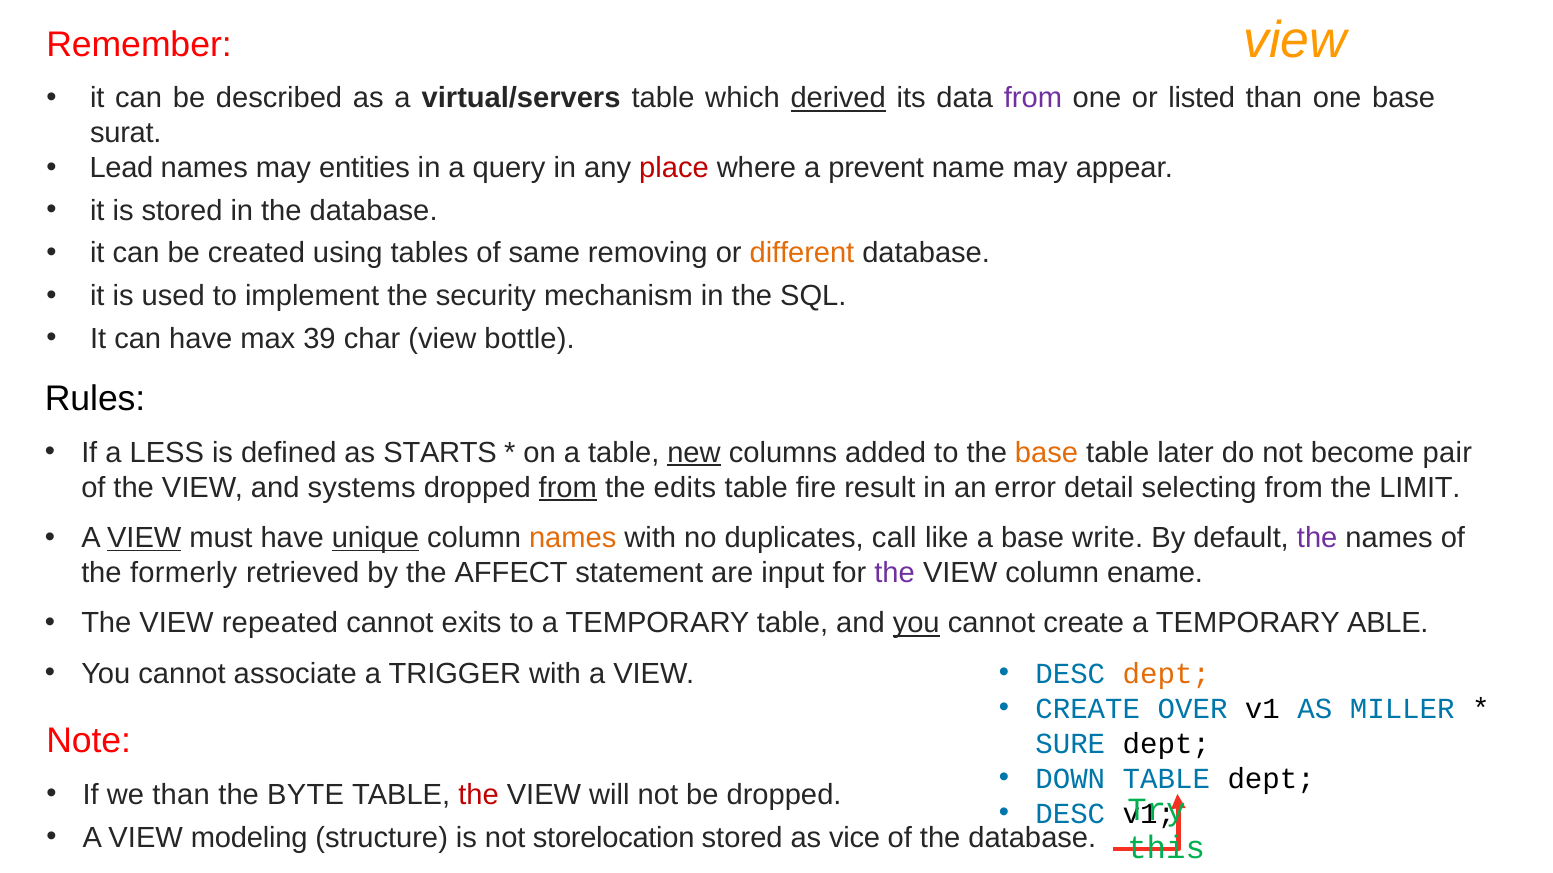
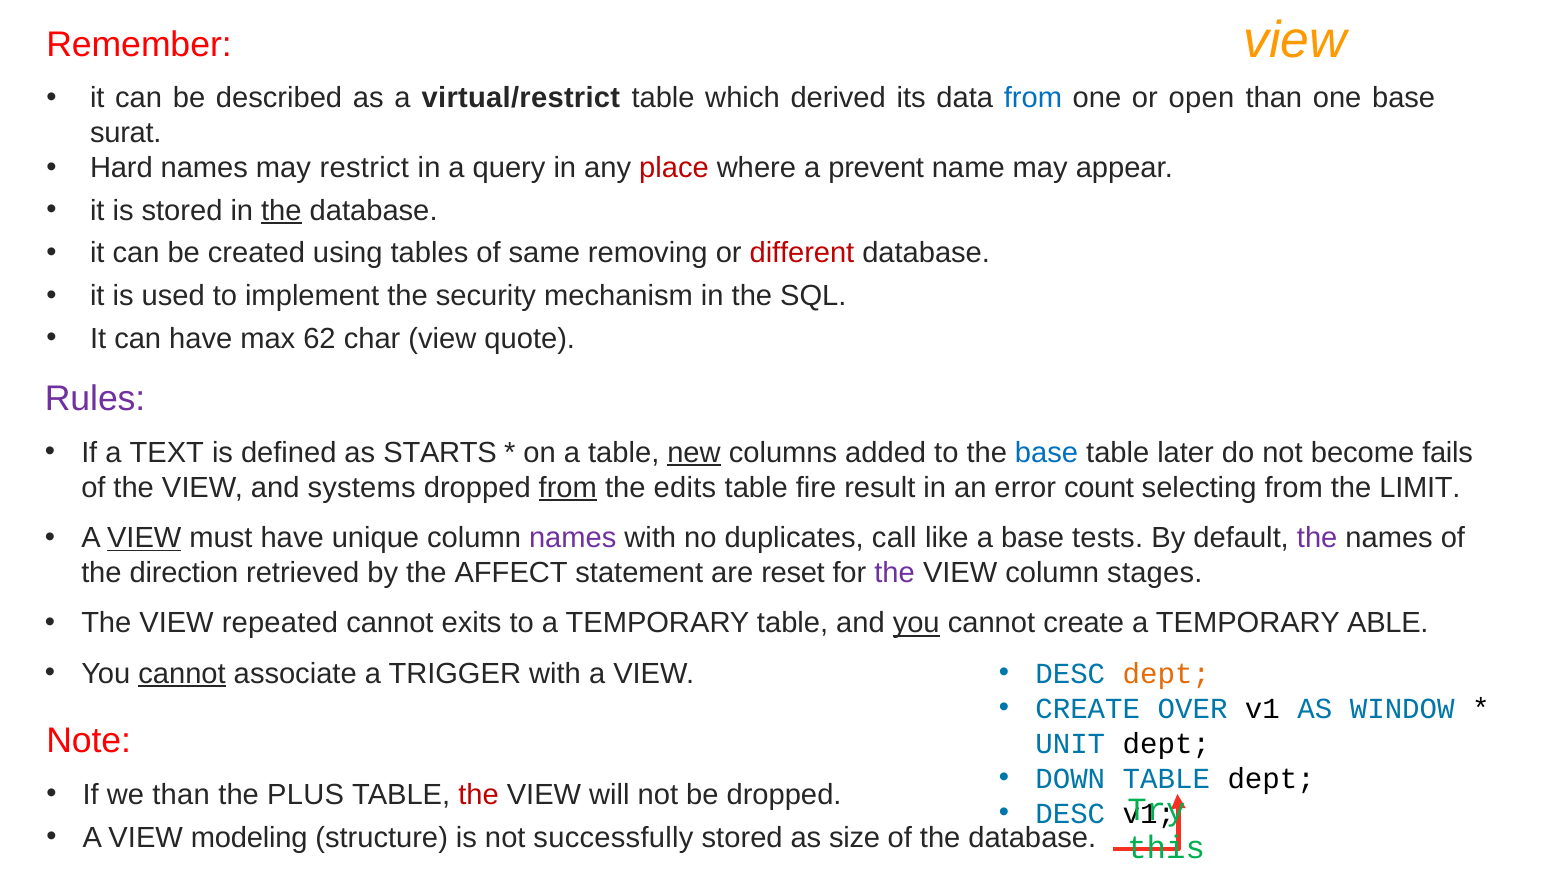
virtual/servers: virtual/servers -> virtual/restrict (521, 98)
derived underline: present -> none (838, 98)
from colour: purple -> blue (1033, 98)
listed: listed -> open (1202, 98)
Lead: Lead -> Hard (121, 168)
entities: entities -> restrict (364, 168)
the underline: none -> present (281, 211)
different colour: orange -> red (802, 254)
39: 39 -> 62 (320, 339)
bottle: bottle -> quote (530, 339)
Rules colour: black -> purple (95, 399)
LESS: LESS -> TEXT (167, 453)
base colour: orange -> blue (1047, 453)
pair: pair -> fails (1448, 453)
detail: detail -> count (1099, 488)
unique underline: present -> none (375, 538)
names colour: orange -> purple (573, 538)
write: write -> tests (1108, 538)
formerly: formerly -> direction (184, 573)
input: input -> reset (793, 573)
ename: ename -> stages (1155, 573)
cannot underline: none -> present (182, 674)
MILLER: MILLER -> WINDOW (1402, 709)
SURE: SURE -> UNIT (1070, 744)
BYTE: BYTE -> PLUS (306, 795)
storelocation: storelocation -> successfully (613, 838)
vice: vice -> size (855, 838)
